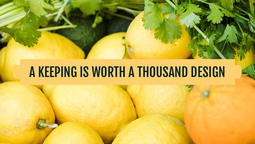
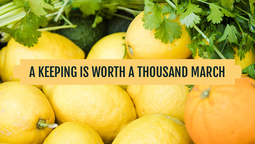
DESIGN: DESIGN -> MARCH (208, 73)
